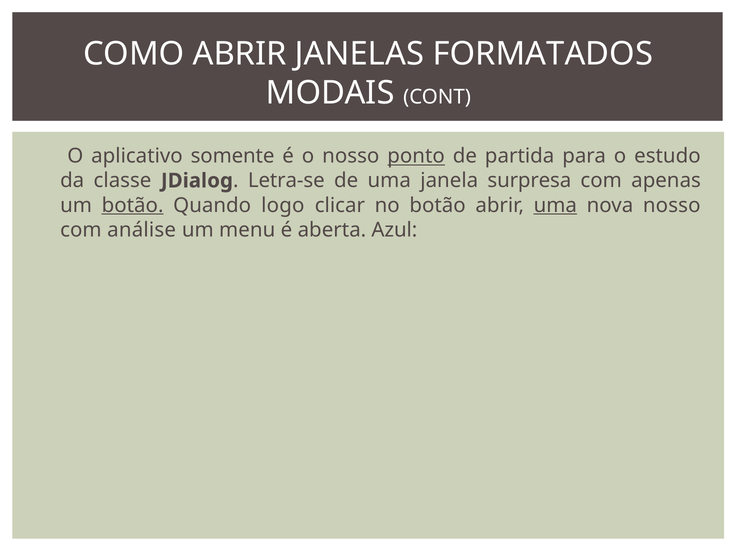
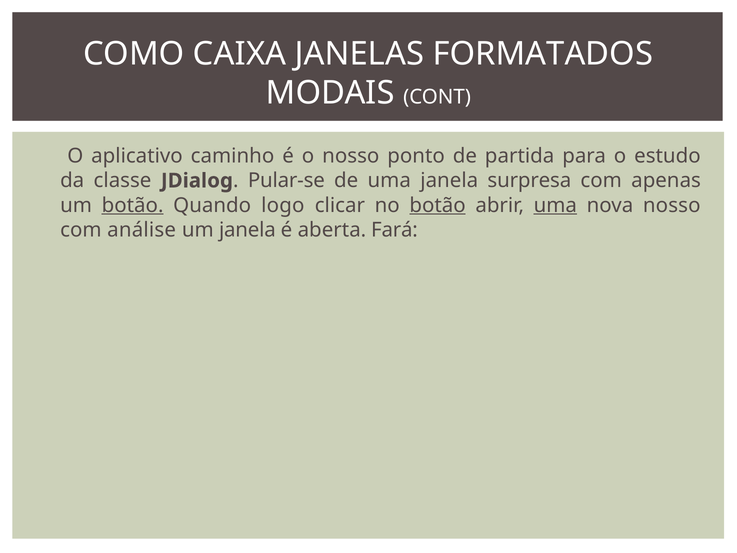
COMO ABRIR: ABRIR -> CAIXA (240, 54)
somente: somente -> caminho (232, 156)
ponto underline: present -> none (416, 156)
Letra-se: Letra-se -> Pular-se (286, 181)
botão underline: none -> present (438, 205)
um menu: menu -> janela (247, 230)
Azul: Azul -> Fará (394, 230)
